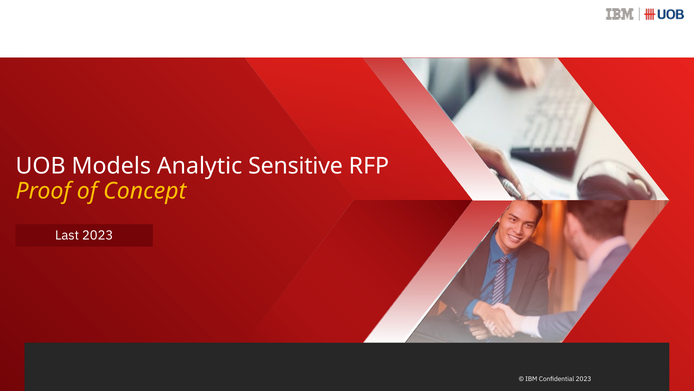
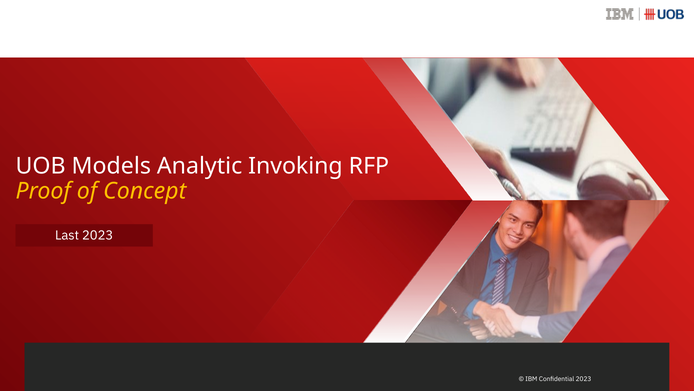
Sensitive: Sensitive -> Invoking (295, 166)
